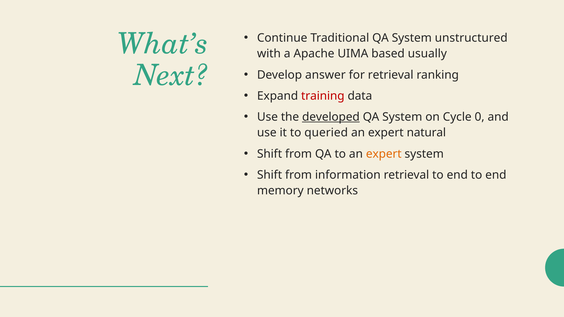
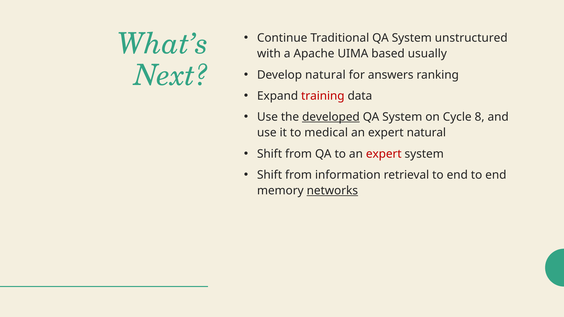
Develop answer: answer -> natural (325, 75)
for retrieval: retrieval -> answers (391, 75)
0: 0 -> 8 (480, 117)
queried: queried -> medical (326, 133)
expert colour: orange -> red (384, 154)
networks underline: none -> present (332, 191)
